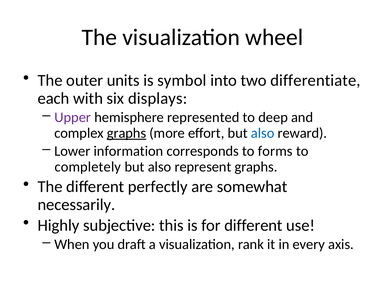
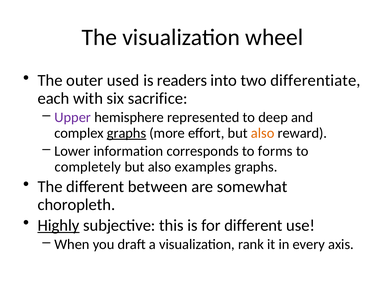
units: units -> used (123, 80)
symbol: symbol -> readers (182, 80)
displays: displays -> sacrifice (158, 98)
also colour: blue -> orange (263, 133)
represent: represent -> examples (203, 167)
perfectly: perfectly -> between (158, 187)
necessarily: necessarily -> choropleth (76, 204)
Highly underline: none -> present (58, 225)
